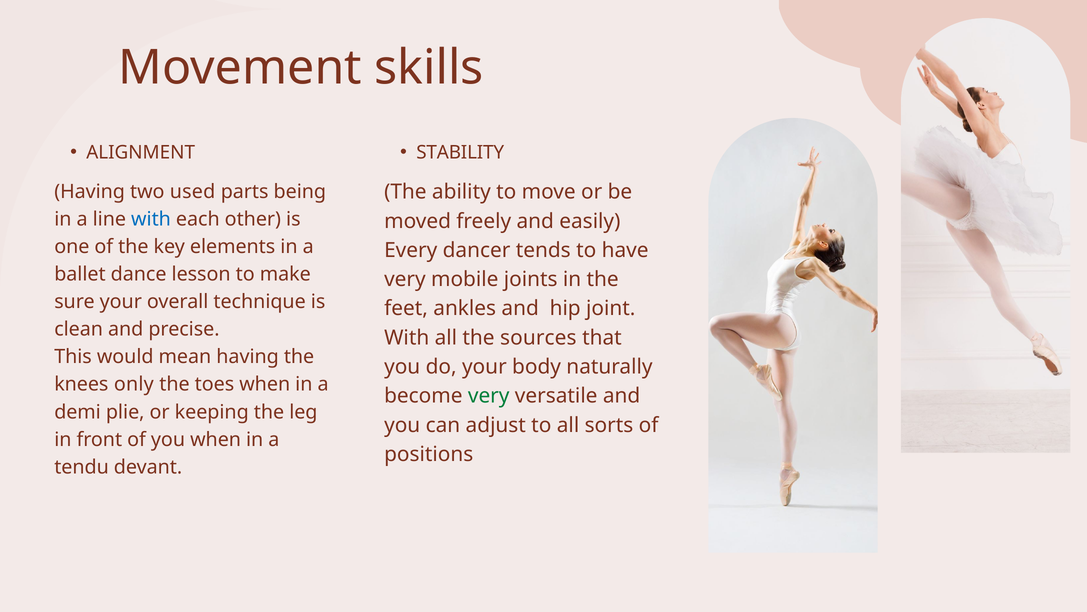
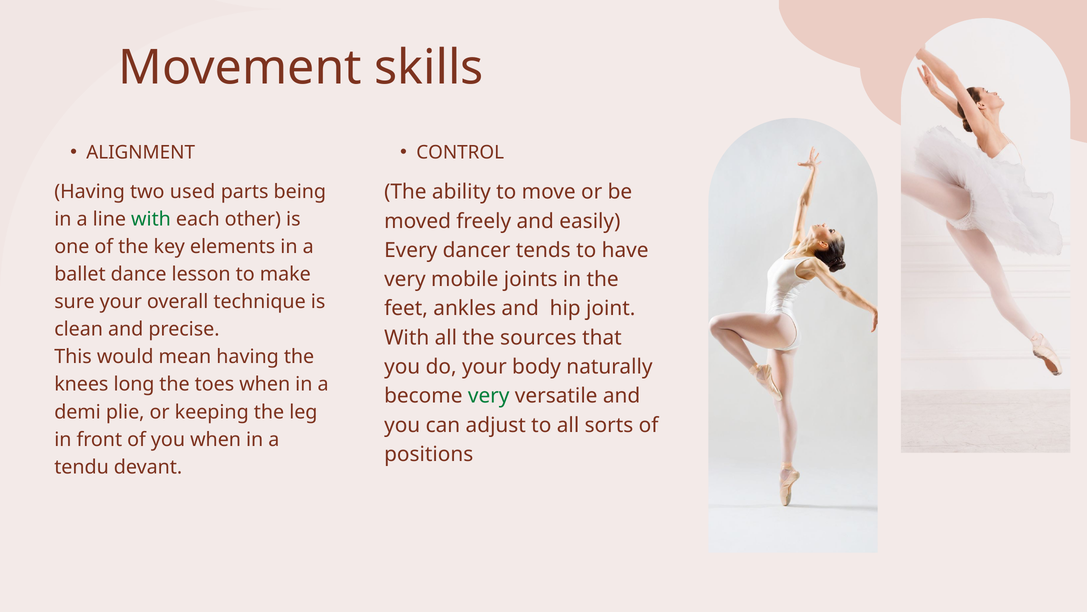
STABILITY: STABILITY -> CONTROL (460, 152)
with colour: blue -> green (151, 219)
only: only -> long (134, 384)
